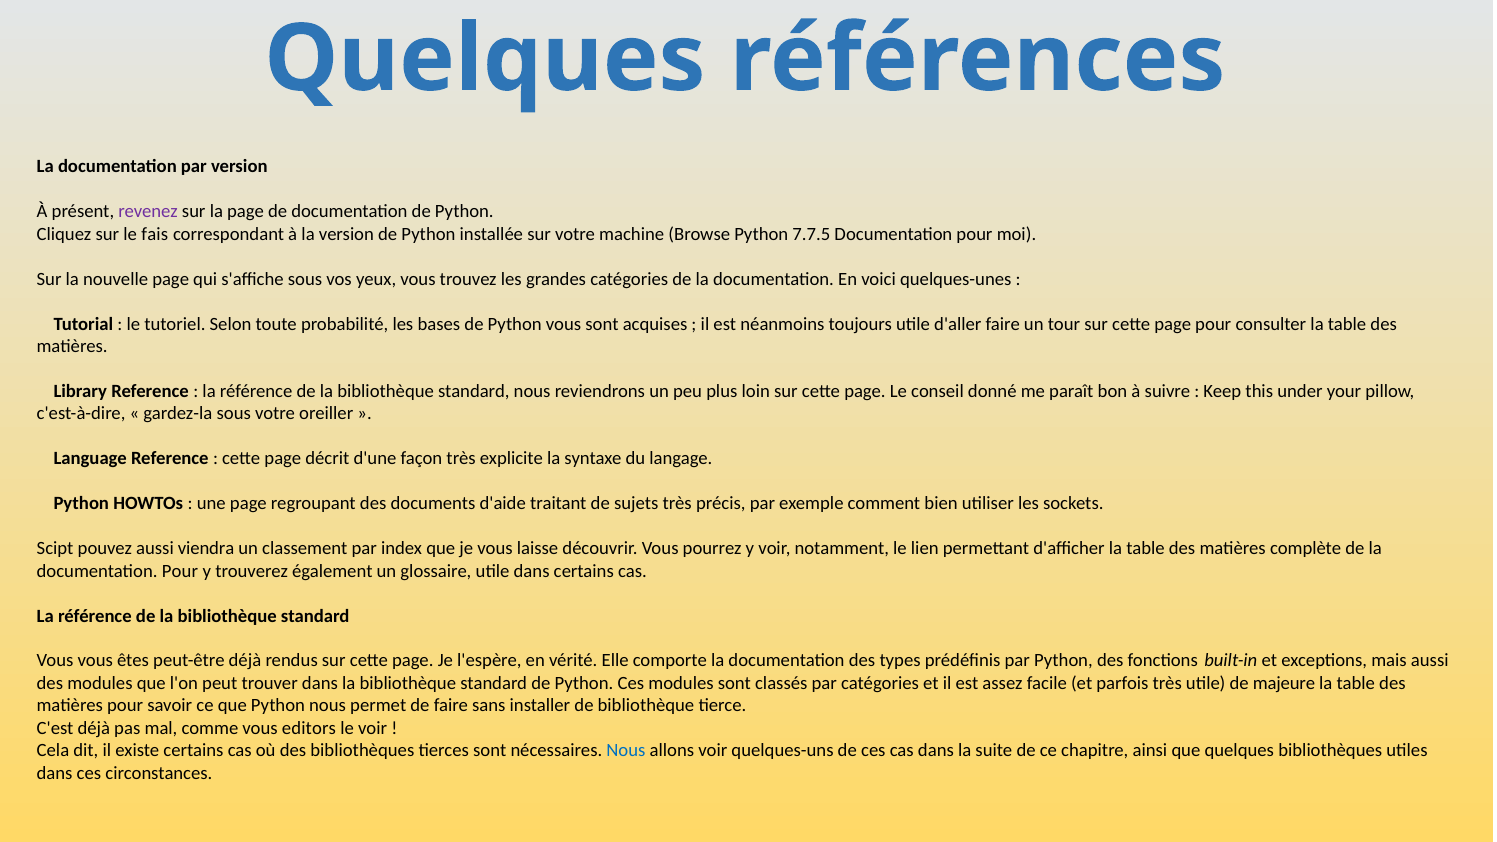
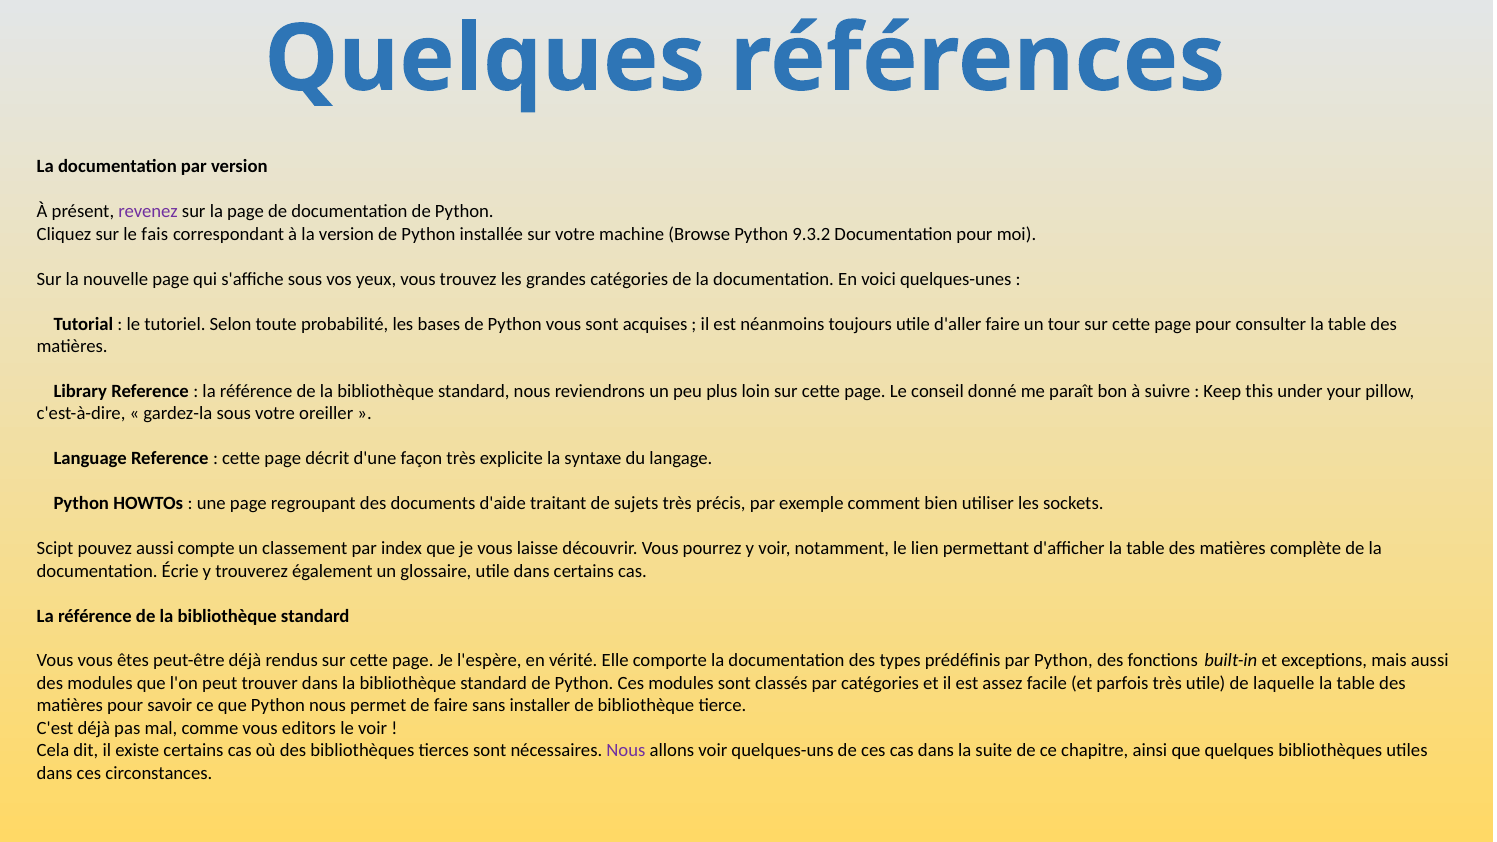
7.7.5: 7.7.5 -> 9.3.2 (811, 234)
viendra: viendra -> compte (206, 549)
Pour: Pour -> Écrie (180, 571)
majeure: majeure -> laquelle (1284, 683)
Nous colour: blue -> purple (626, 751)
